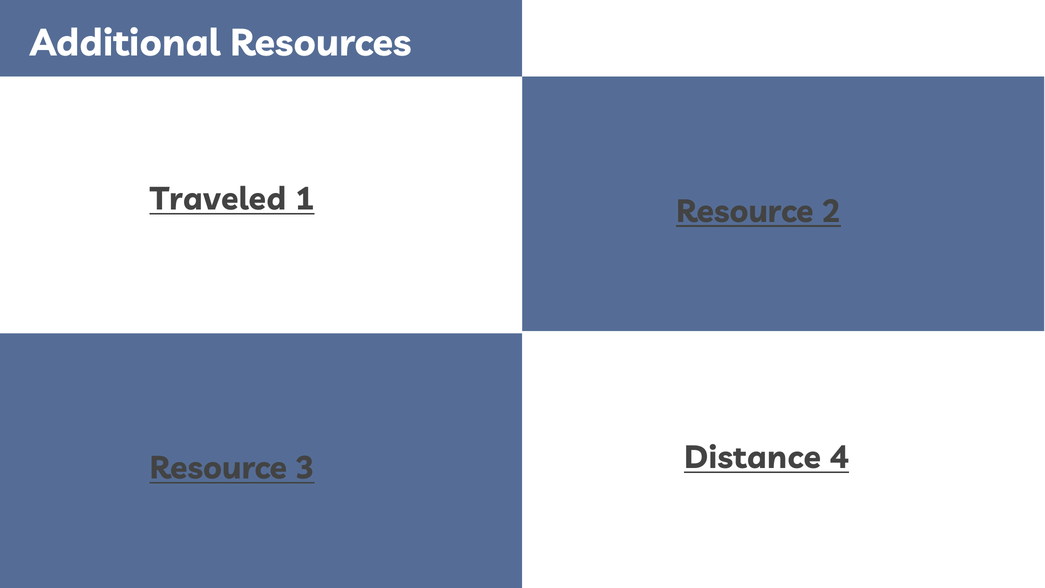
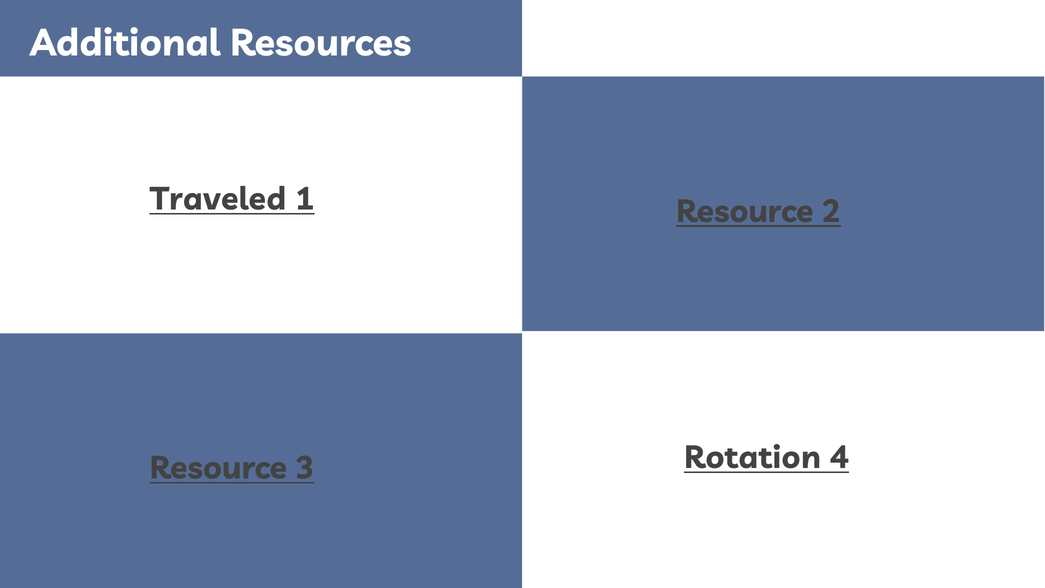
Distance: Distance -> Rotation (753, 458)
